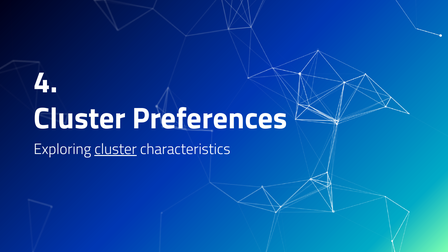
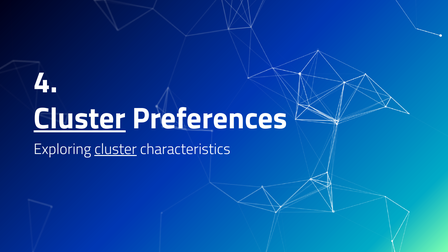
Cluster underline: none -> present (80, 119)
